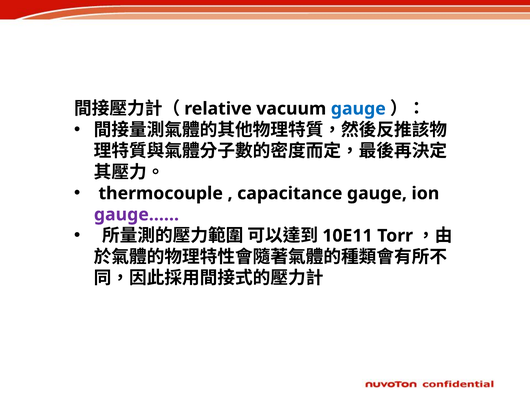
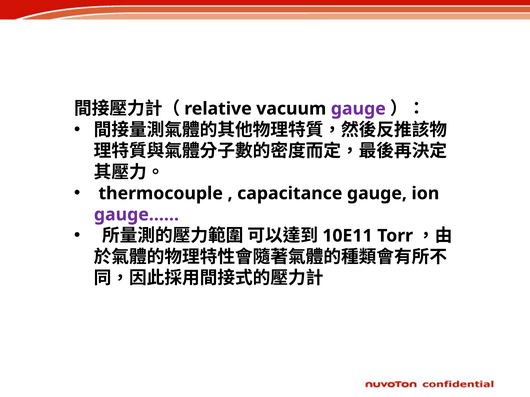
gauge colour: blue -> purple (358, 109)
